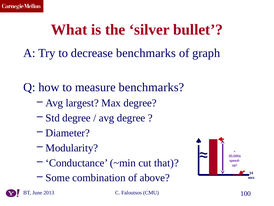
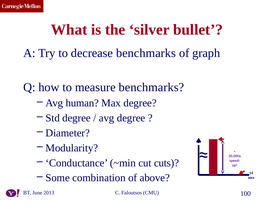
largest: largest -> human (82, 103)
that: that -> cuts (166, 162)
